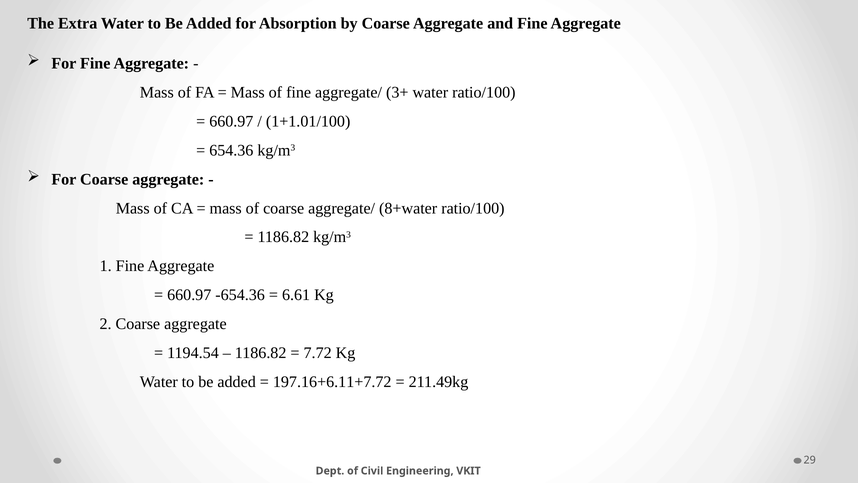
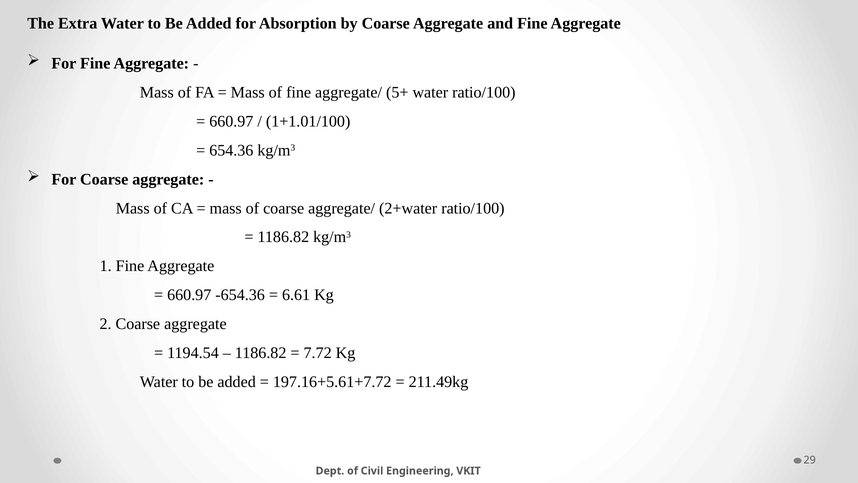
3+: 3+ -> 5+ (397, 92)
8+water: 8+water -> 2+water (408, 208)
197.16+6.11+7.72: 197.16+6.11+7.72 -> 197.16+5.61+7.72 (332, 382)
